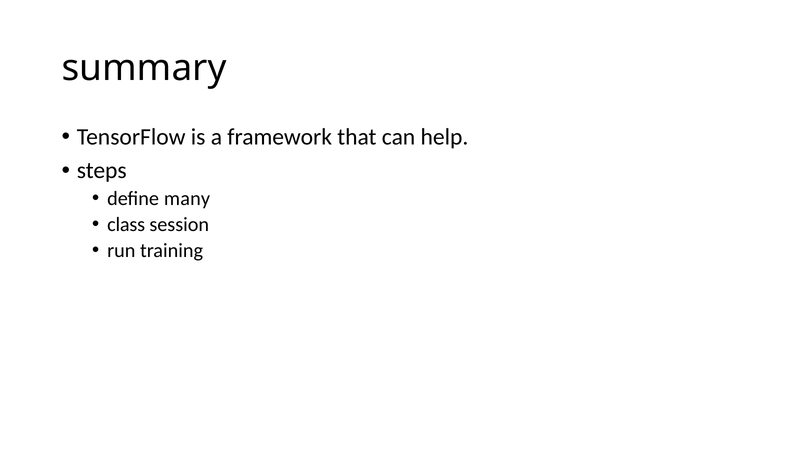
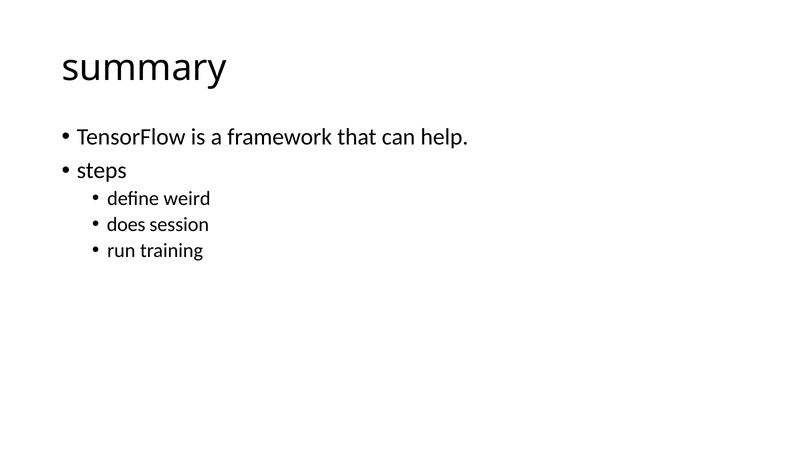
many: many -> weird (187, 199)
class: class -> does (126, 225)
